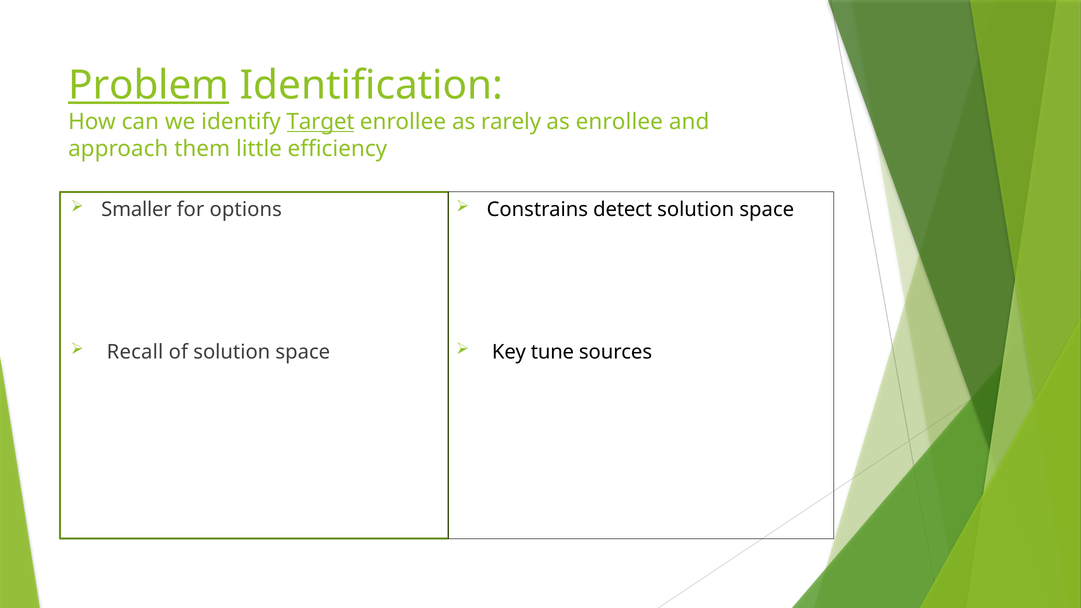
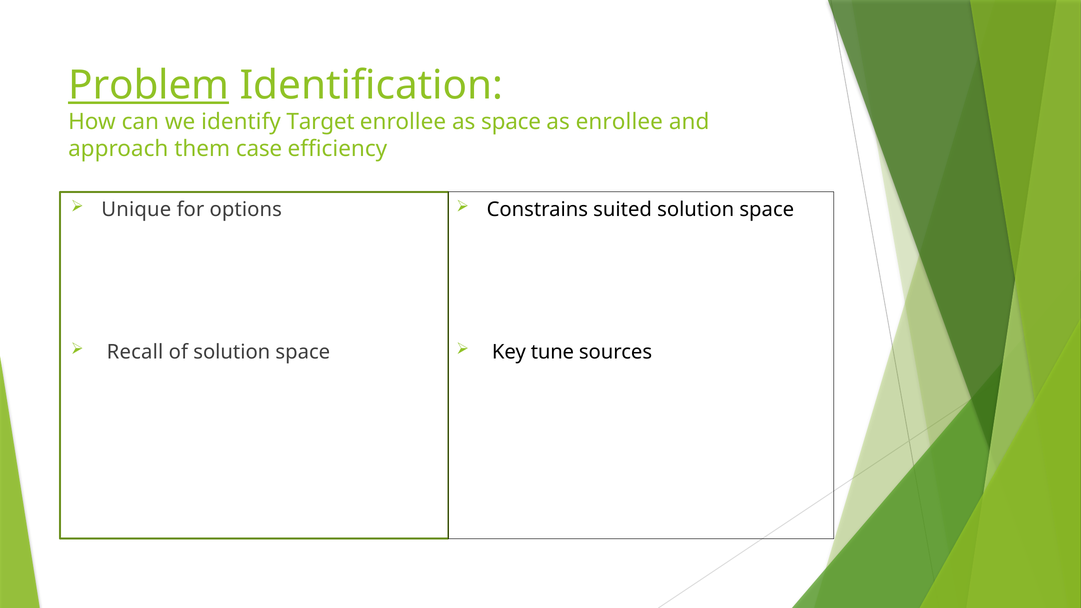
Target underline: present -> none (320, 122)
as rarely: rarely -> space (511, 122)
little: little -> case (259, 149)
Smaller: Smaller -> Unique (136, 210)
detect: detect -> suited (623, 210)
